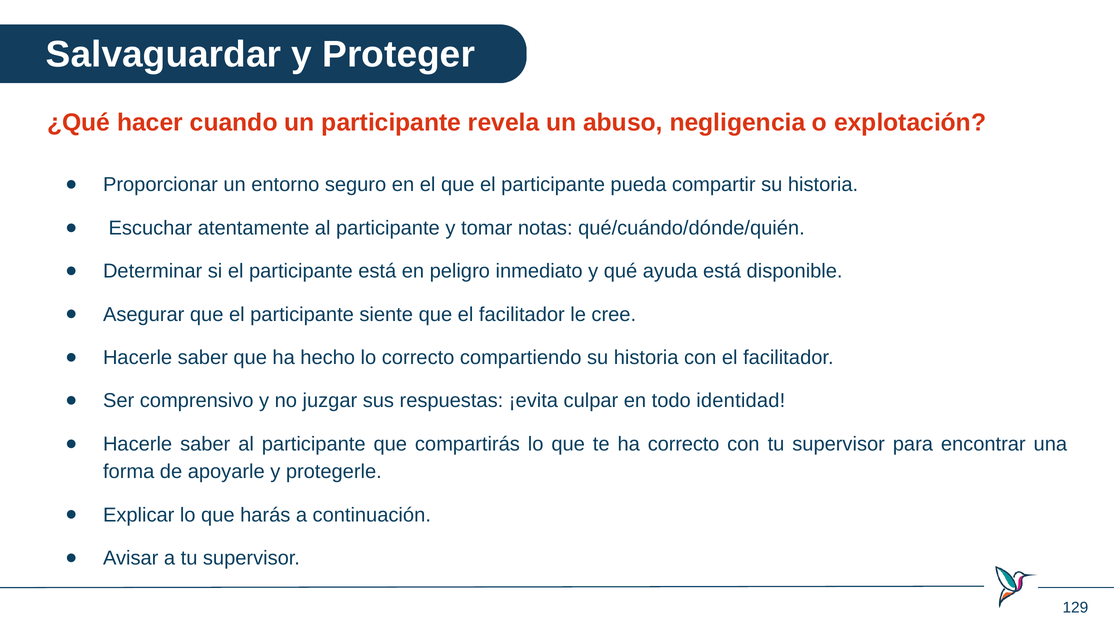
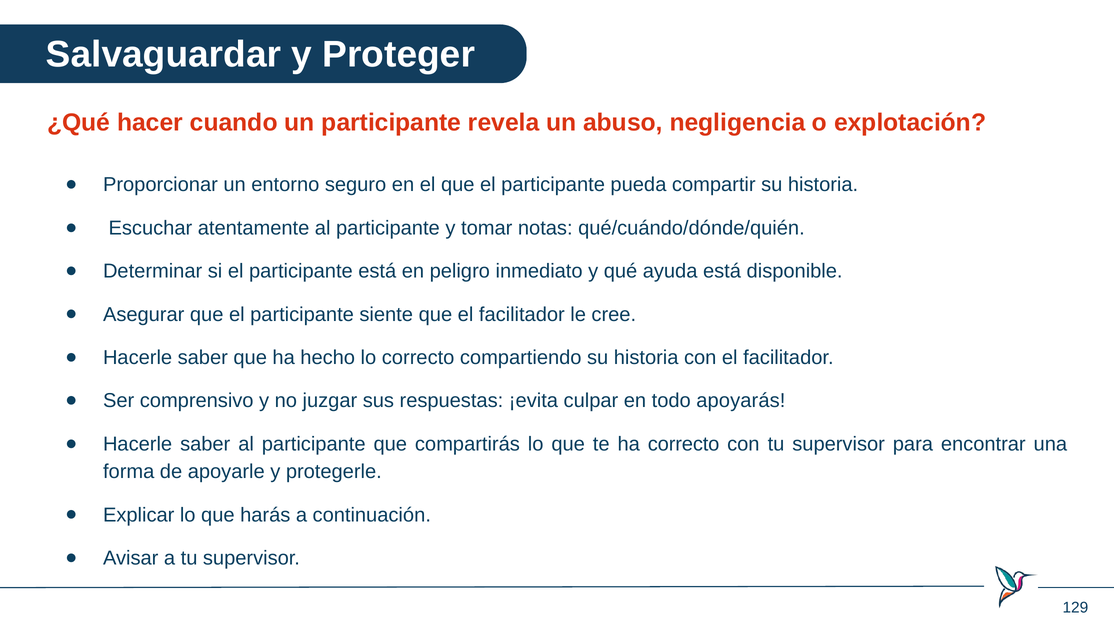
identidad: identidad -> apoyarás (741, 401)
